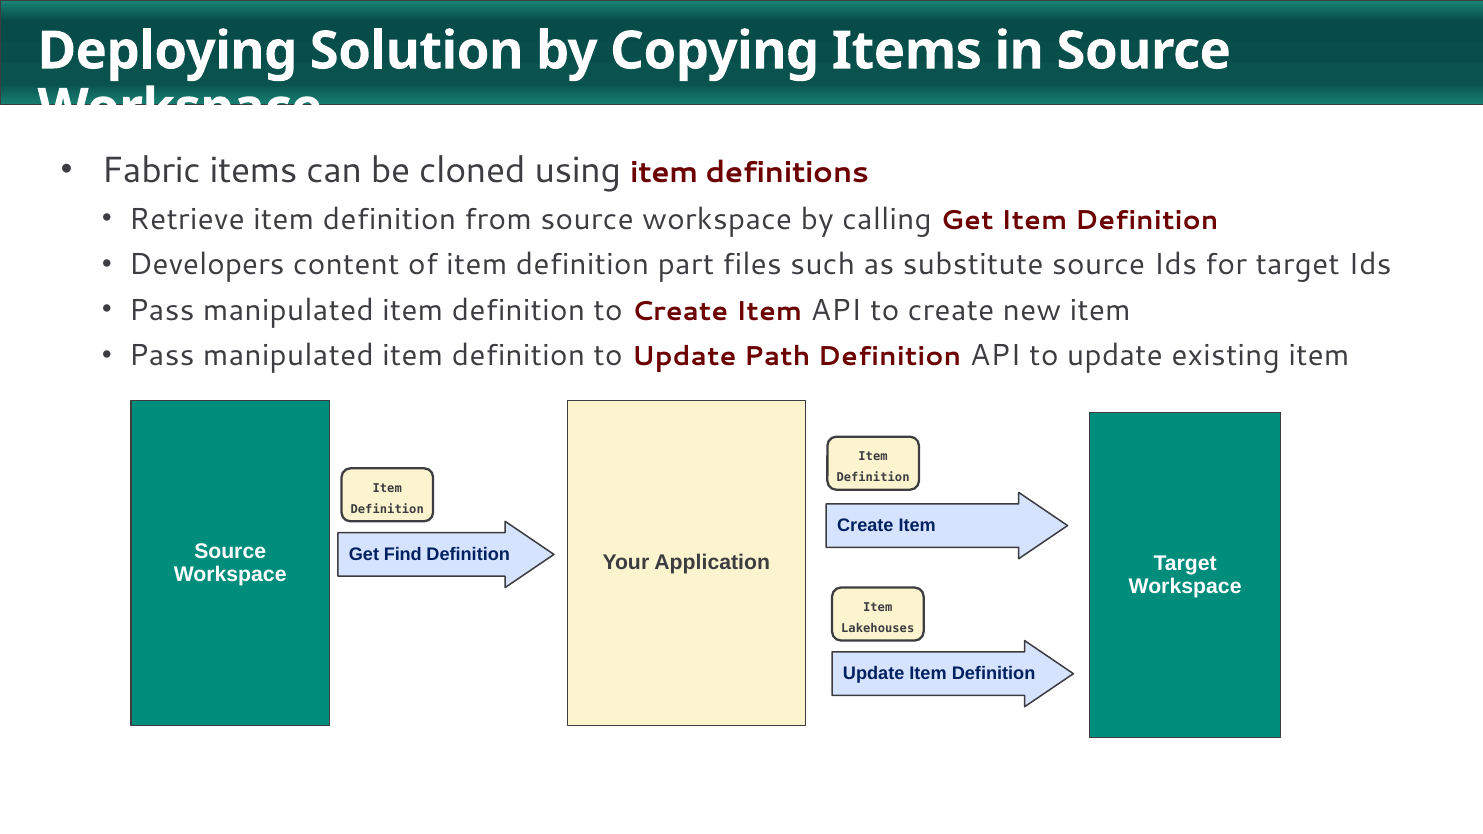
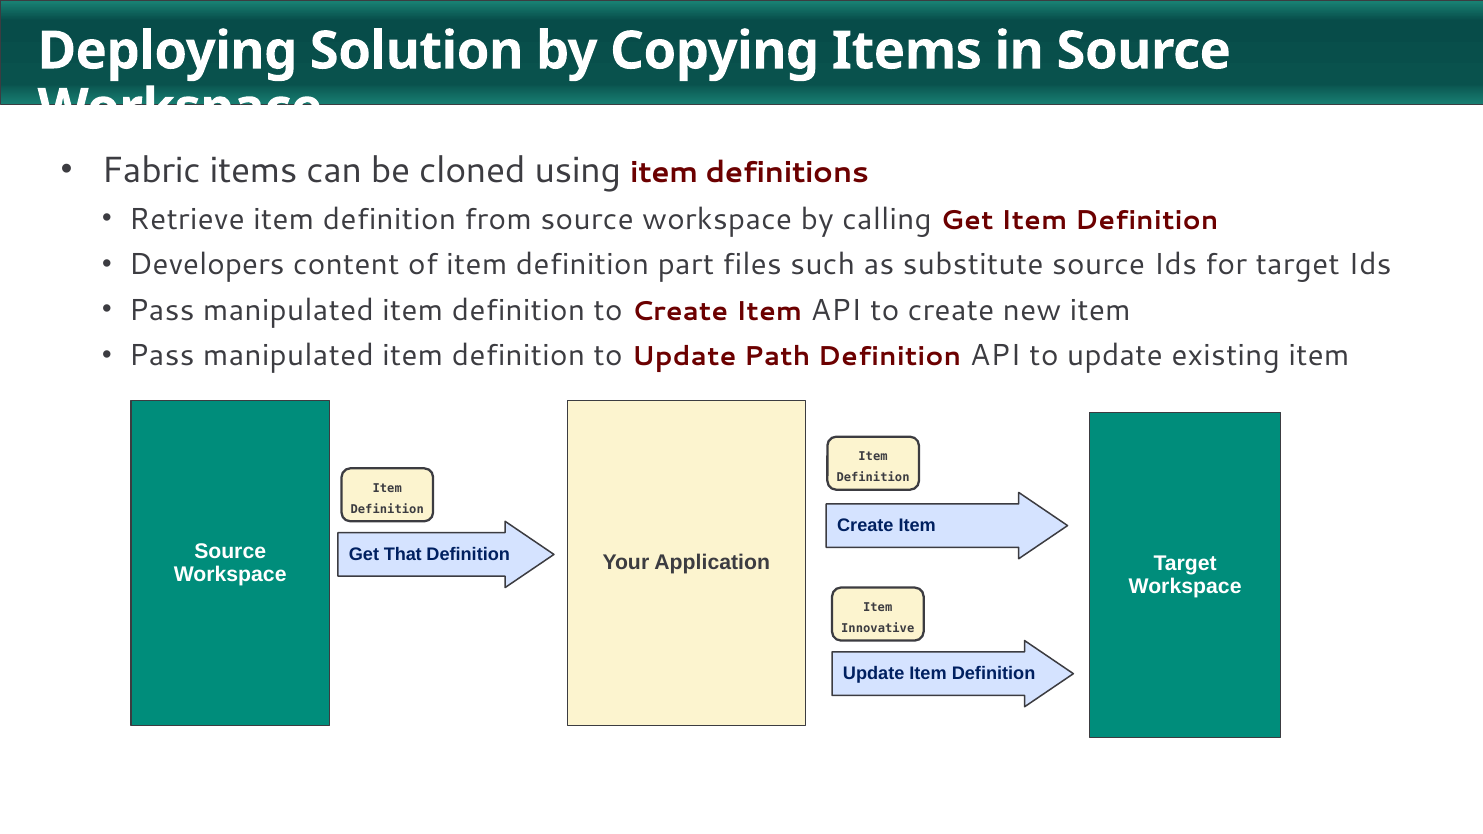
Find: Find -> That (403, 554)
Lakehouses: Lakehouses -> Innovative (878, 629)
